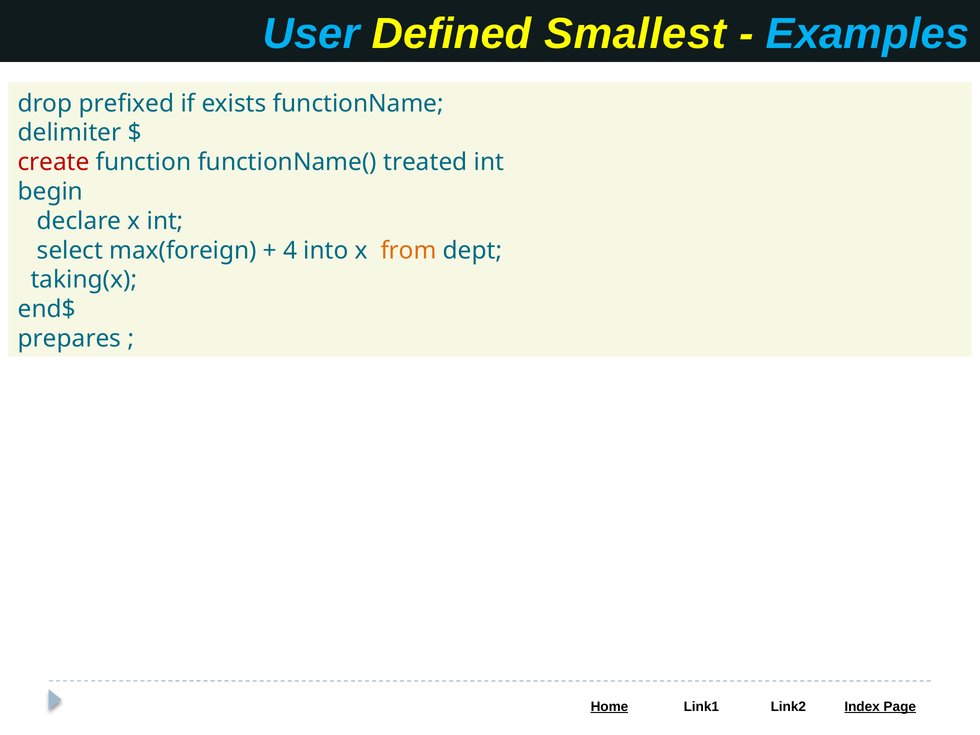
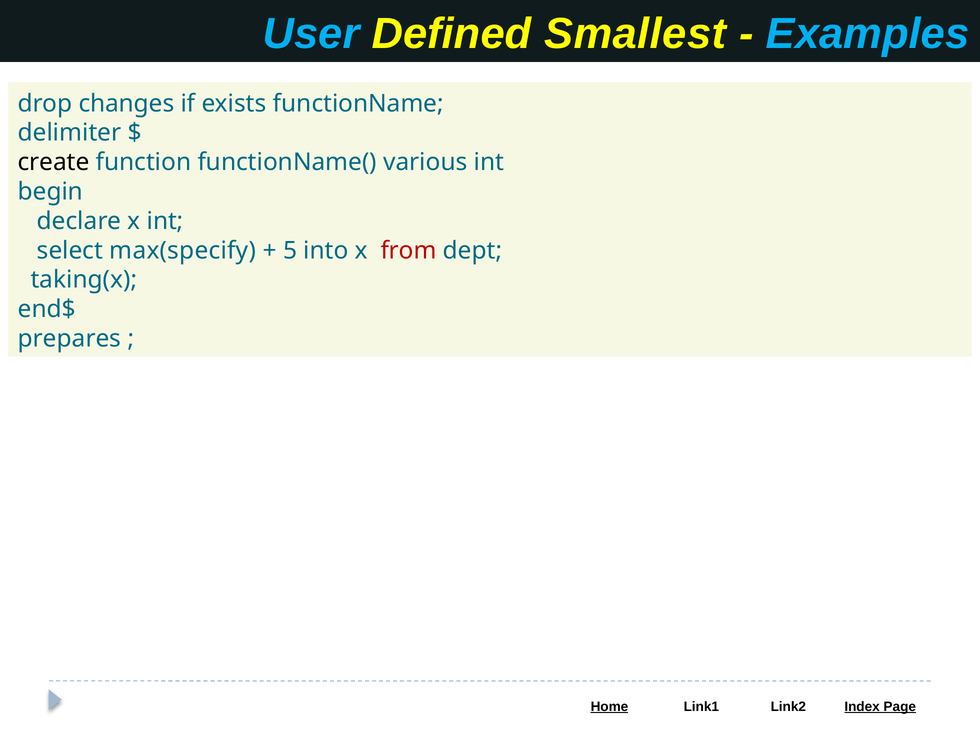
prefixed: prefixed -> changes (127, 103)
create colour: red -> black (54, 162)
treated: treated -> various (425, 162)
max(foreign: max(foreign -> max(specify (183, 250)
4: 4 -> 5 (290, 250)
from colour: orange -> red (409, 250)
